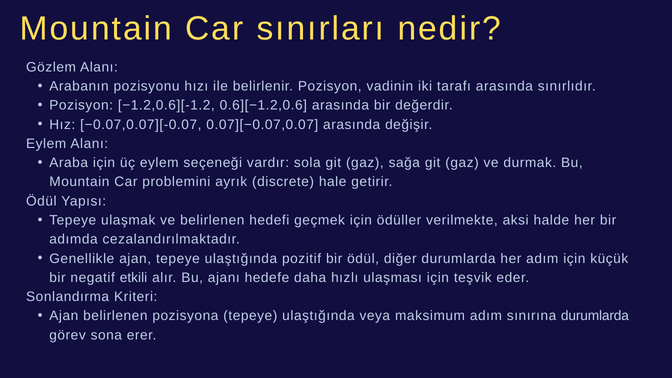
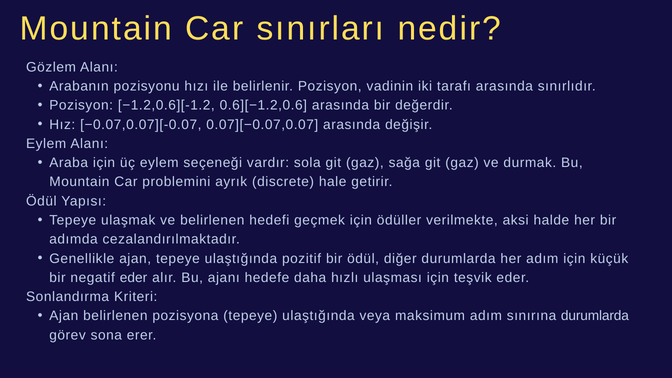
negatif etkili: etkili -> eder (134, 278)
